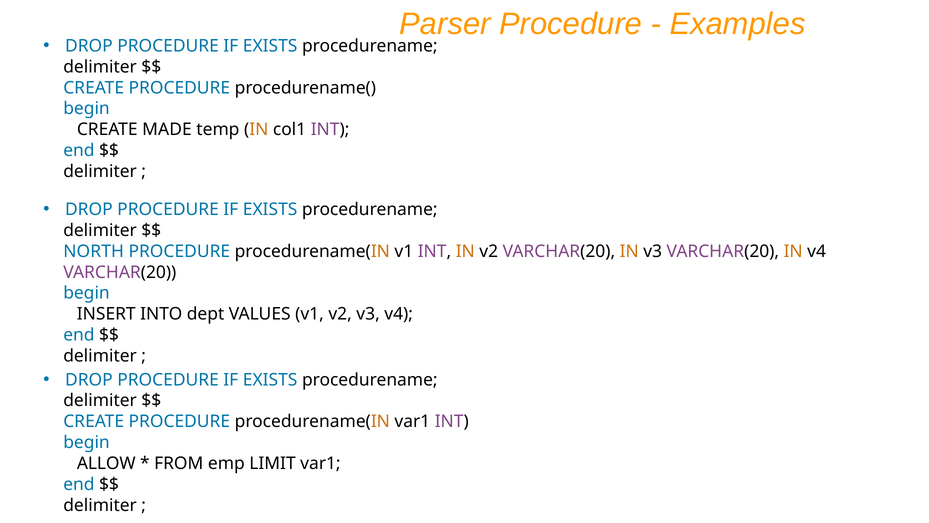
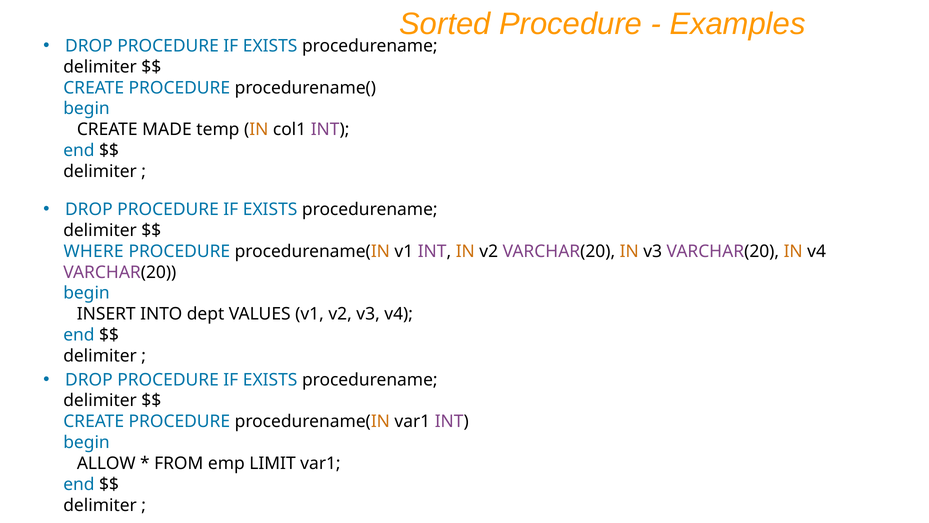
Parser: Parser -> Sorted (445, 24)
NORTH: NORTH -> WHERE (94, 251)
